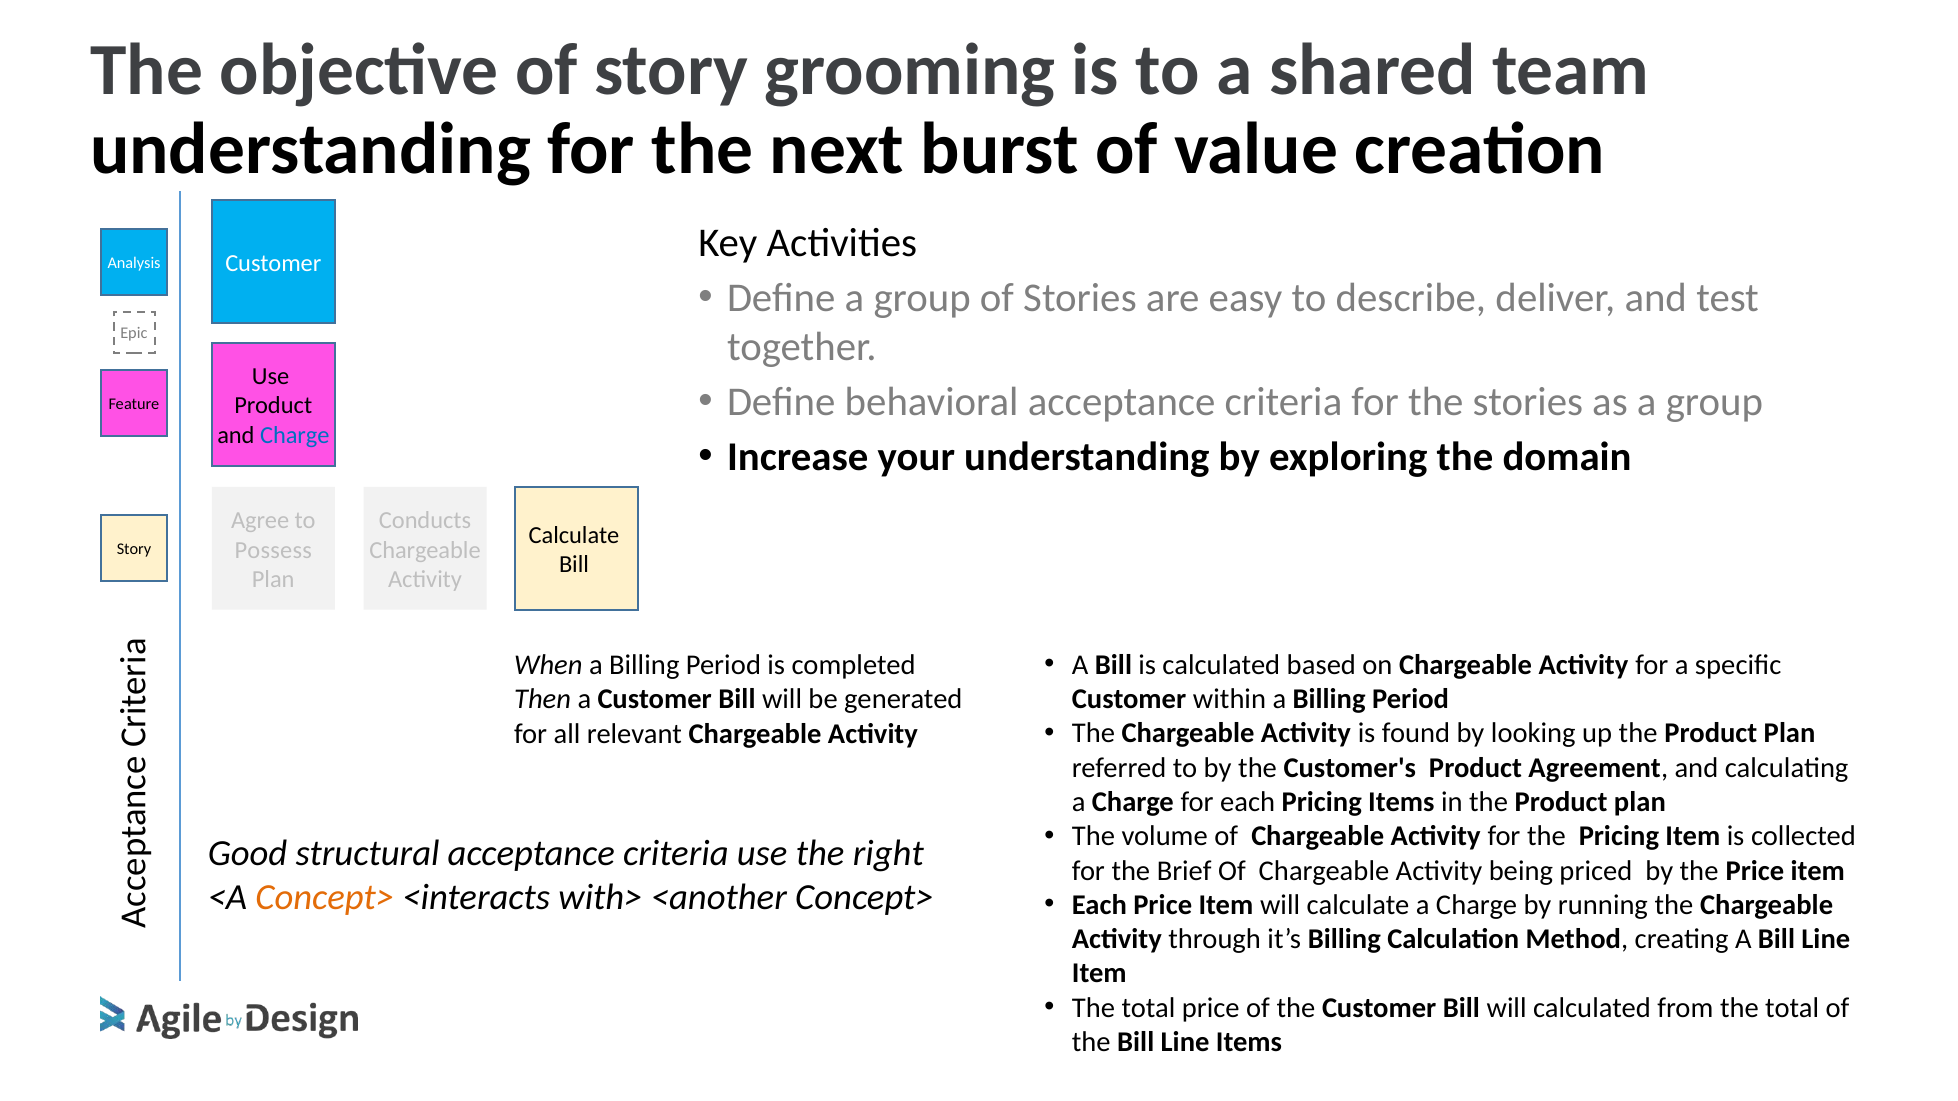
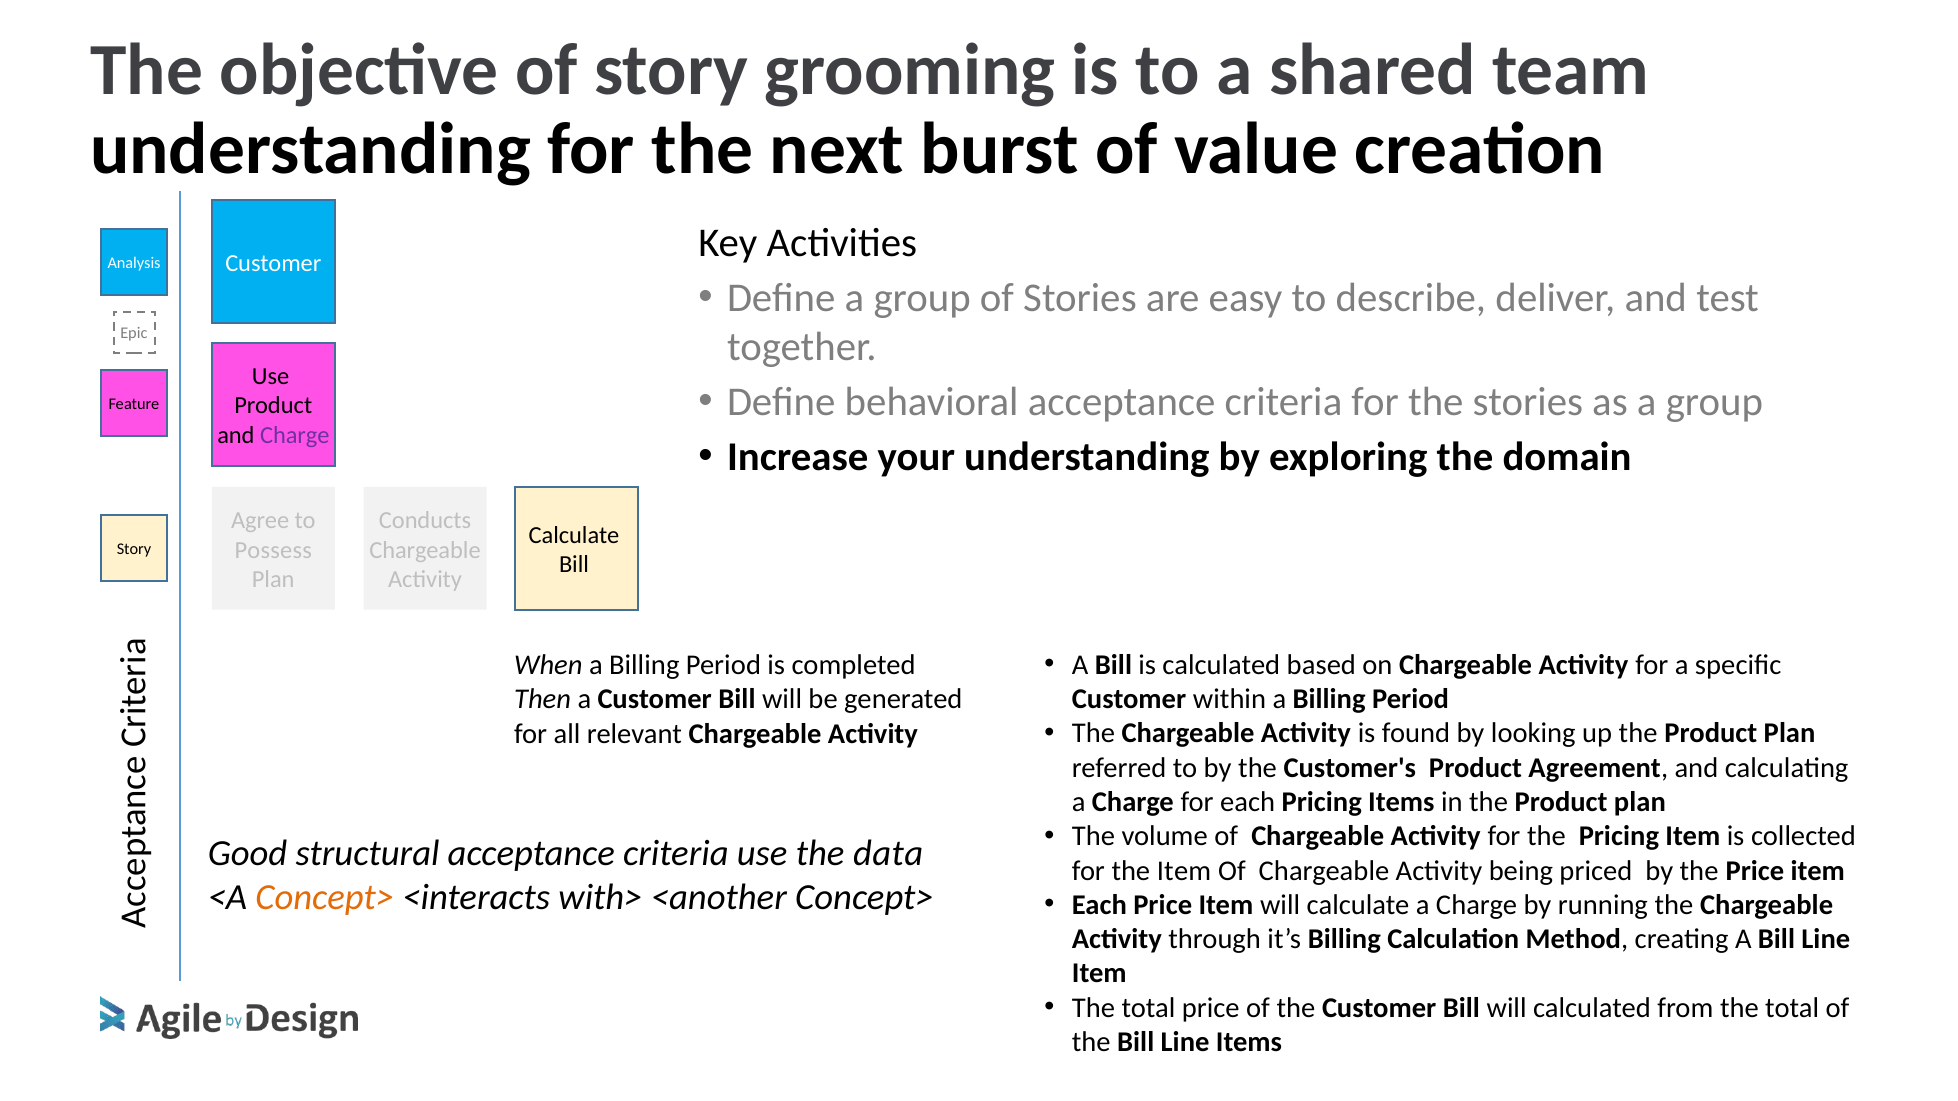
Charge colour: blue -> purple (295, 435)
right: right -> data (888, 854)
the Brief: Brief -> Item (1184, 871)
